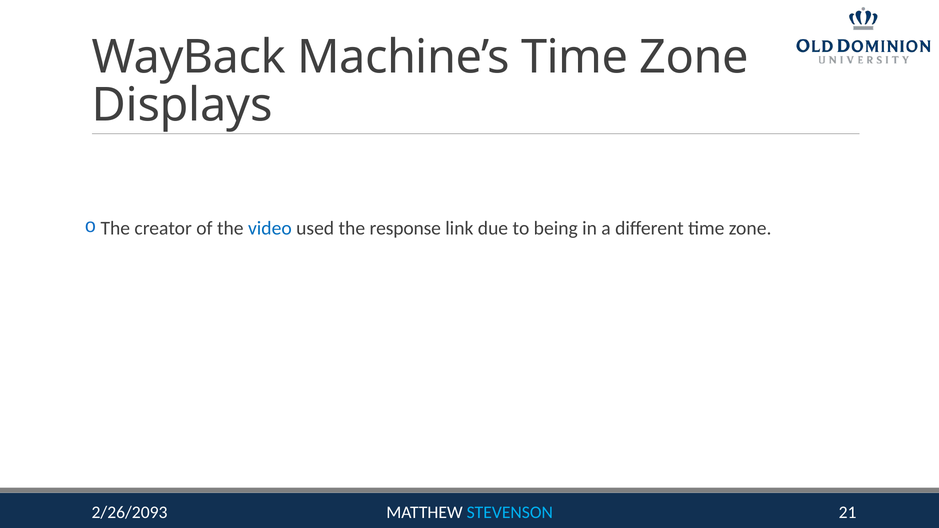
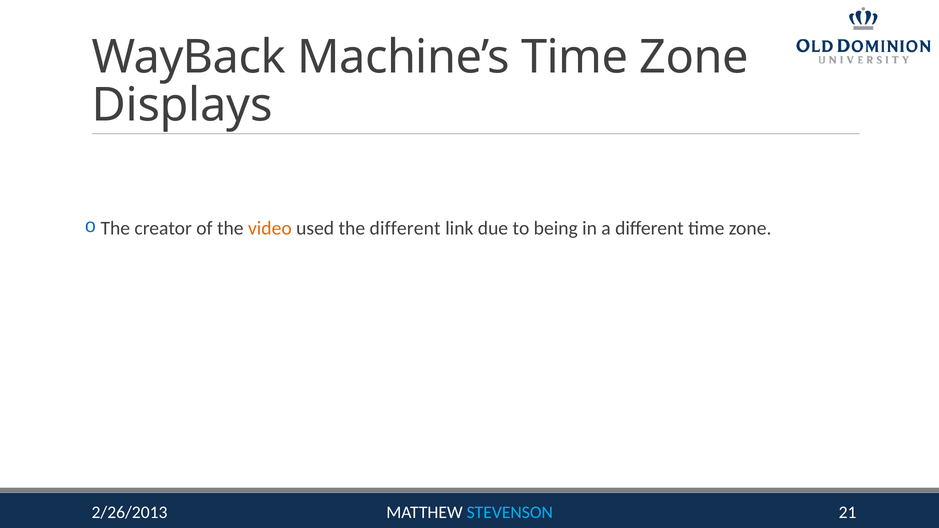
video colour: blue -> orange (270, 228)
the response: response -> different (405, 228)
2/26/2093: 2/26/2093 -> 2/26/2013 (130, 513)
